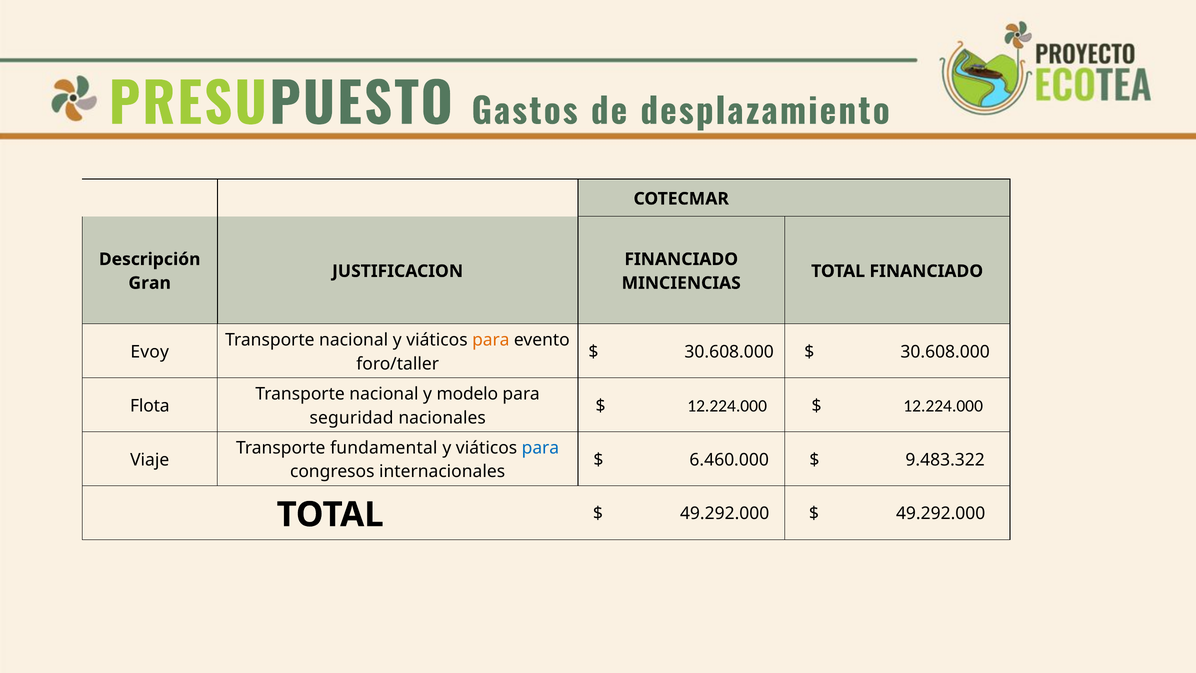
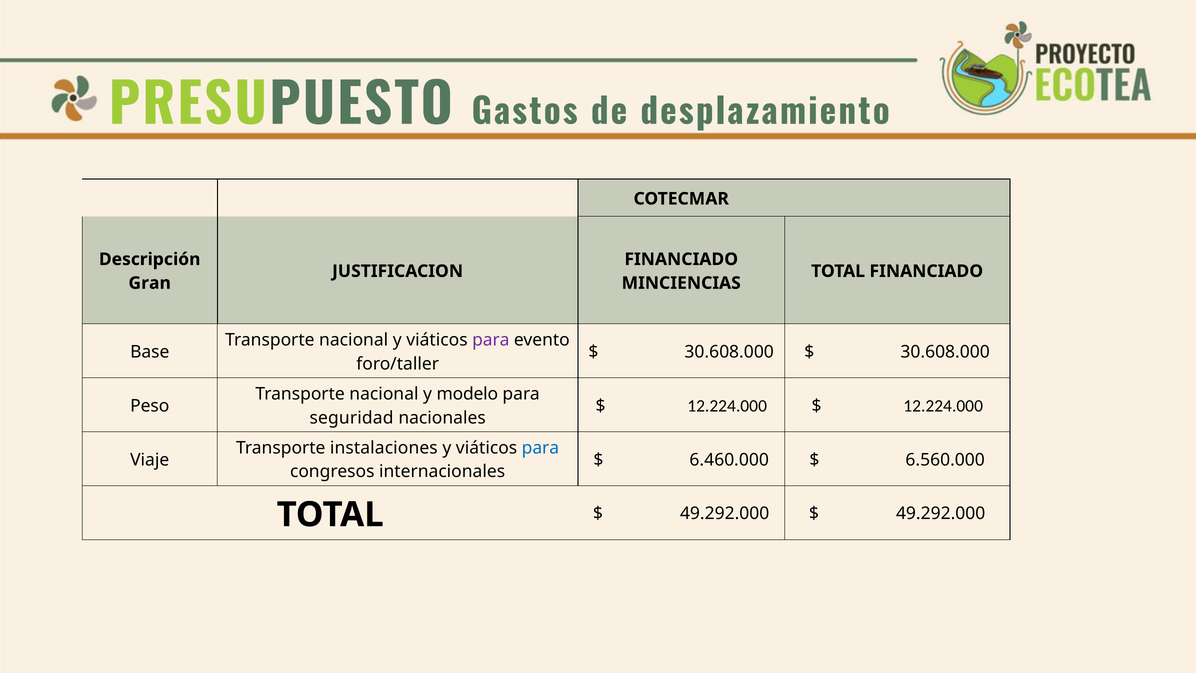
para colour: orange -> purple (491, 340)
Evoy: Evoy -> Base (150, 352)
Flota: Flota -> Peso (150, 406)
fundamental: fundamental -> instalaciones (384, 448)
9.483.322: 9.483.322 -> 6.560.000 (945, 460)
